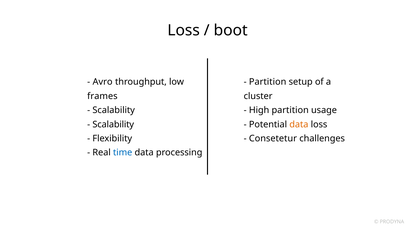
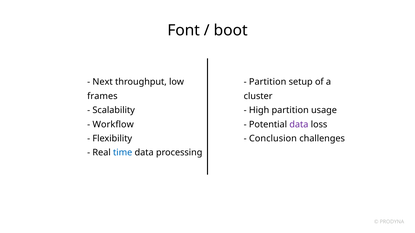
Loss: Loss -> Font (184, 30)
Avro: Avro -> Next (103, 82)
Scalability: Scalability -> Workflow (113, 125)
data colour: orange -> purple (299, 125)
Consetetur: Consetetur -> Conclusion (273, 139)
